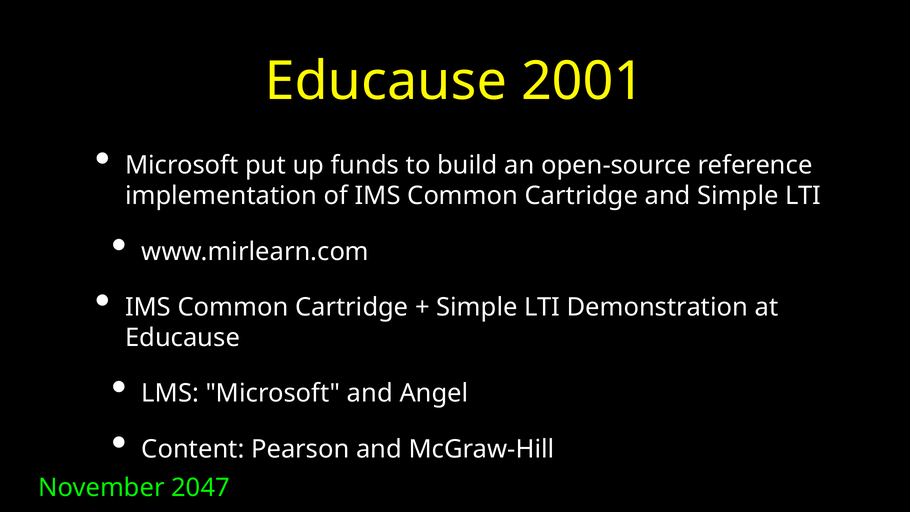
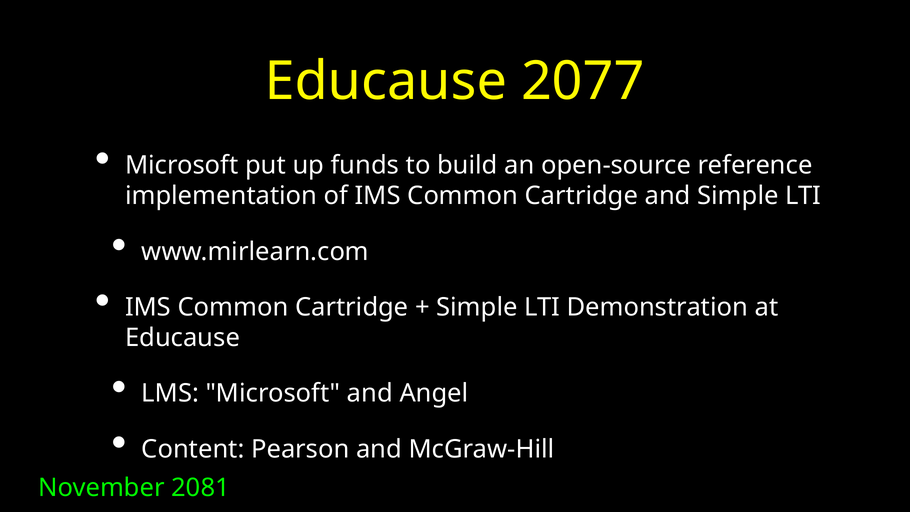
2001: 2001 -> 2077 (583, 82)
2047: 2047 -> 2081 (201, 488)
